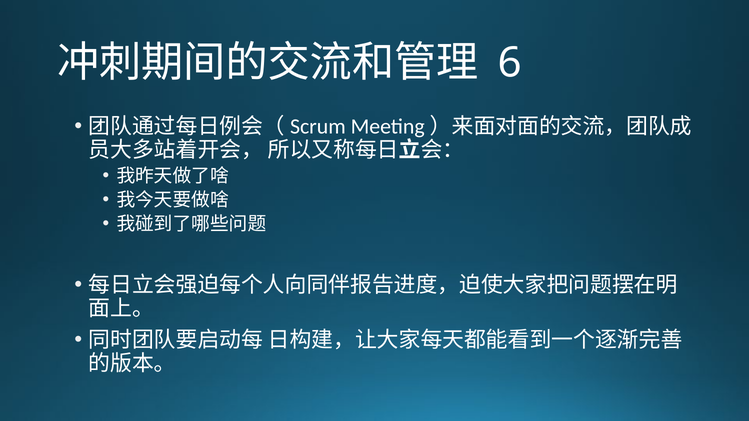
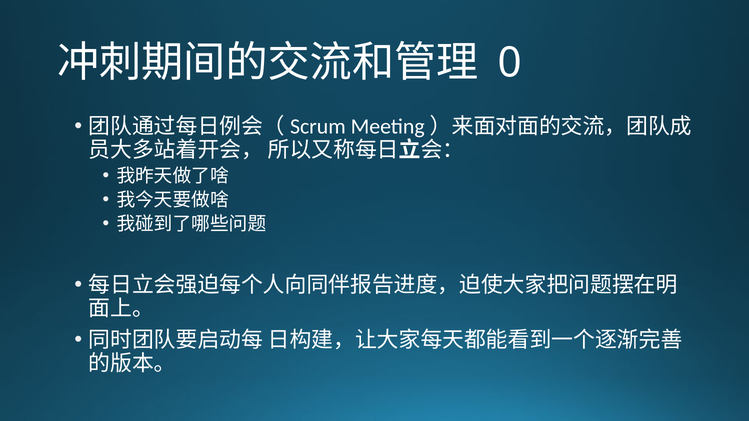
6: 6 -> 0 (510, 63)
